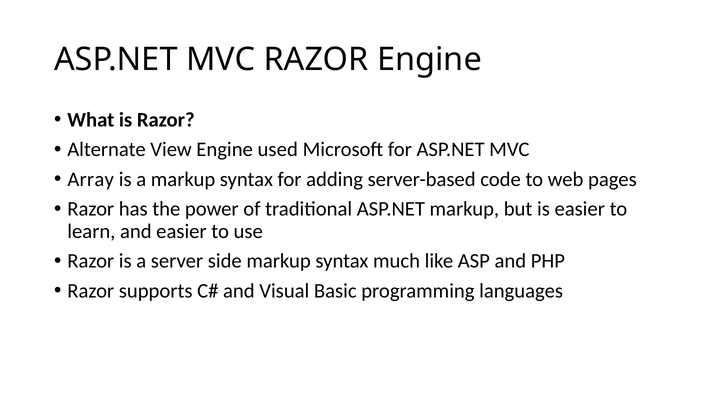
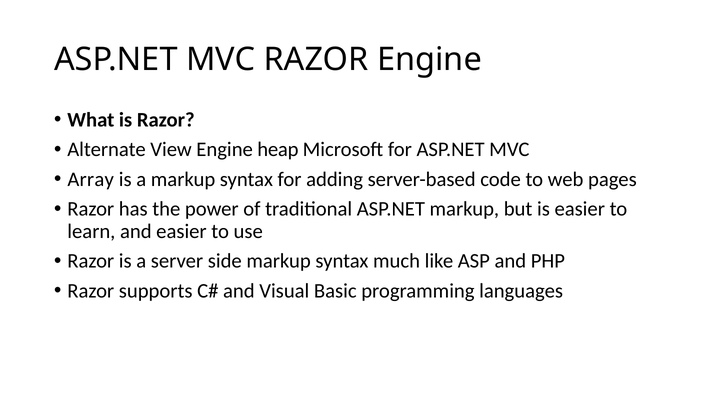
used: used -> heap (278, 150)
